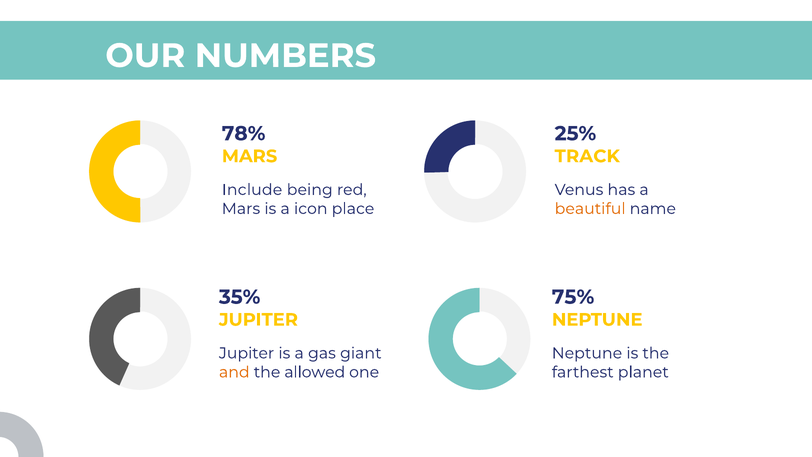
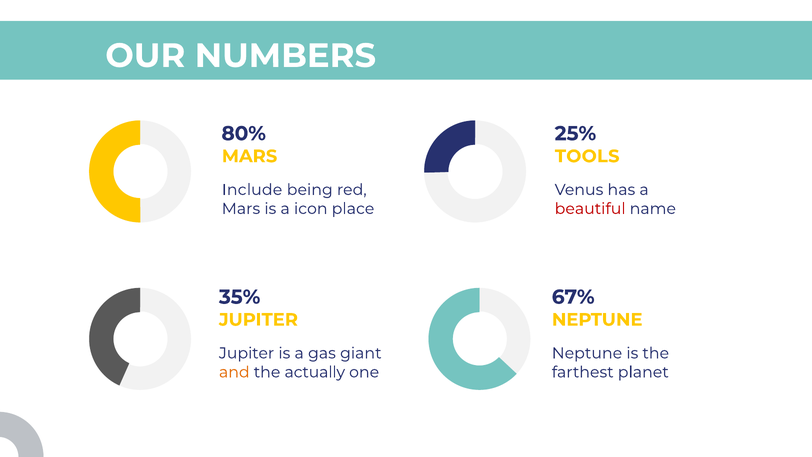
78%: 78% -> 80% (244, 133)
TRACK: TRACK -> TOOLS (587, 156)
beautiful colour: orange -> red (590, 209)
75%: 75% -> 67% (573, 297)
allowed: allowed -> actually (315, 372)
